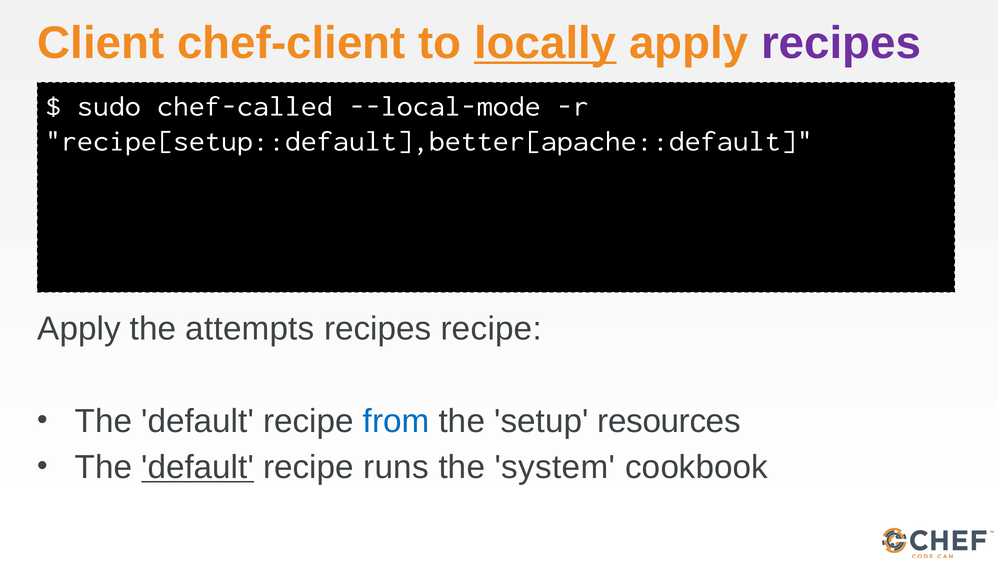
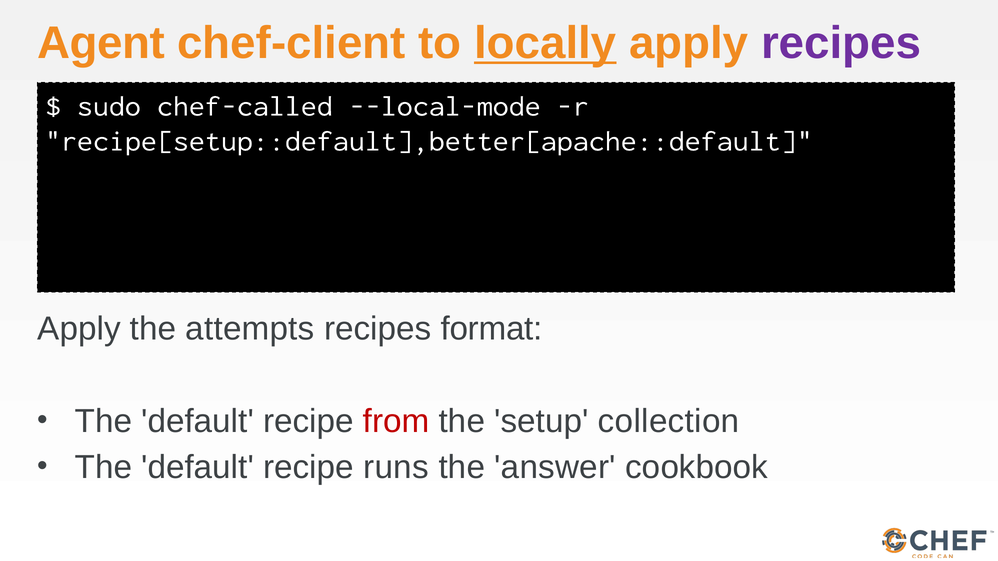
Client: Client -> Agent (101, 43)
recipes recipe: recipe -> format (491, 329)
from colour: blue -> red (396, 422)
resources: resources -> collection (669, 422)
default underline: present -> none (198, 468)
system: system -> answer (555, 468)
